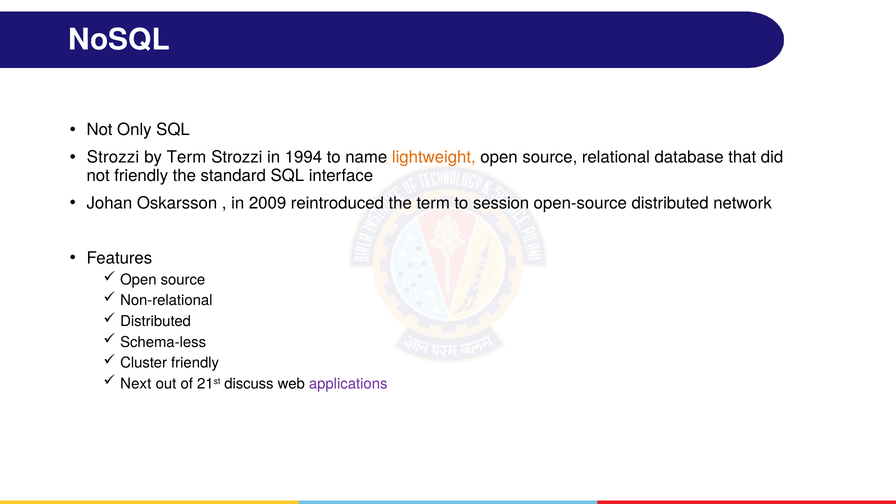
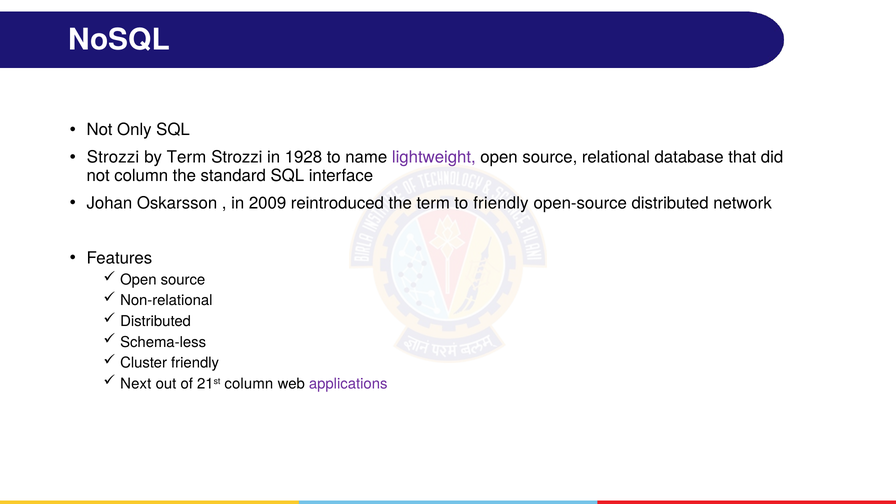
1994: 1994 -> 1928 (303, 157)
lightweight colour: orange -> purple (434, 157)
not friendly: friendly -> column (141, 176)
to session: session -> friendly (501, 203)
21st discuss: discuss -> column (249, 384)
